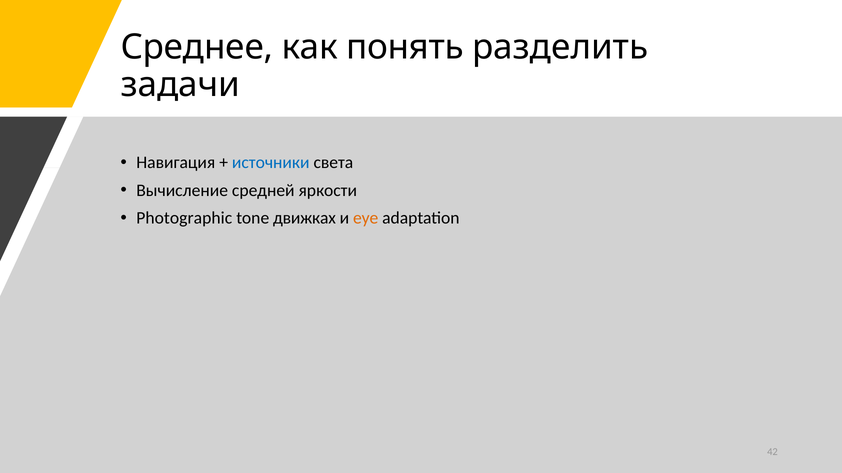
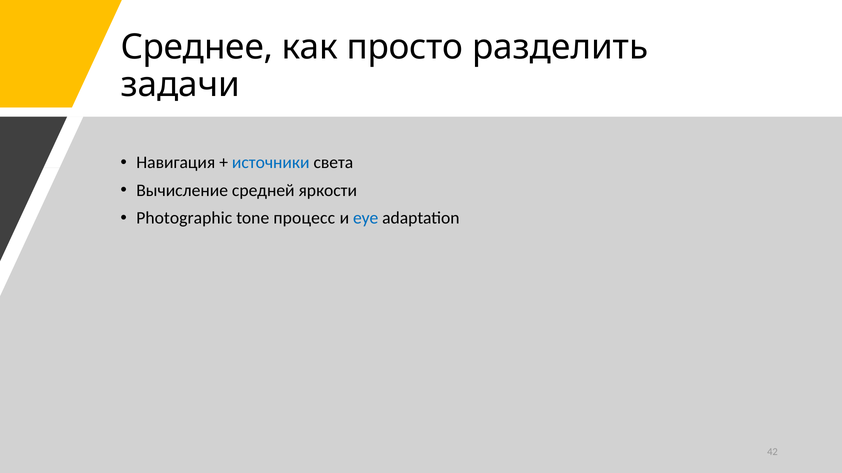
понять: понять -> просто (405, 47)
движках: движках -> процесс (304, 218)
eye colour: orange -> blue (366, 218)
